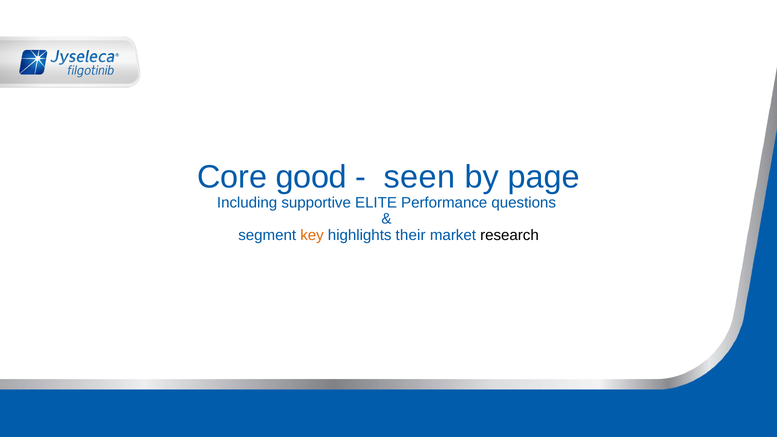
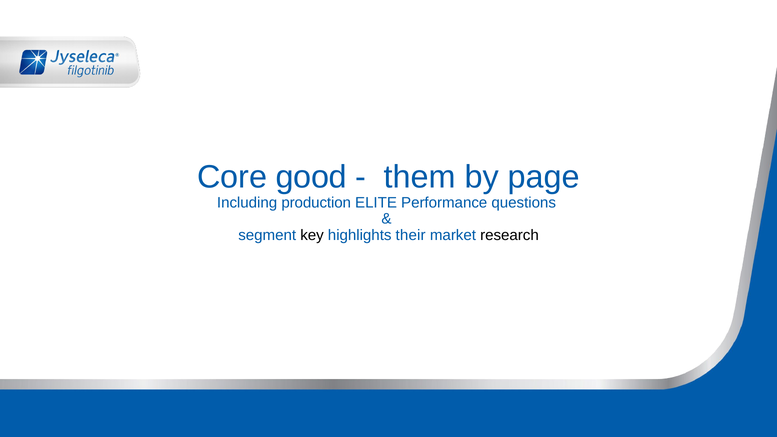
seen: seen -> them (420, 177)
supportive: supportive -> production (316, 203)
key colour: orange -> black (312, 235)
